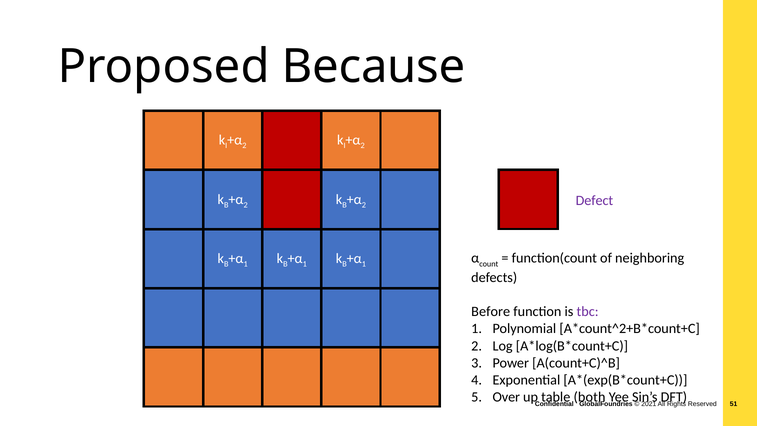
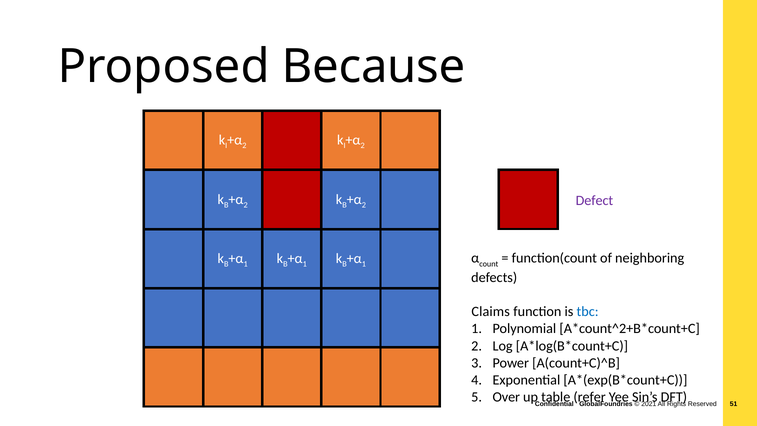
Before: Before -> Claims (491, 312)
tbc colour: purple -> blue (588, 312)
both: both -> refer (590, 397)
